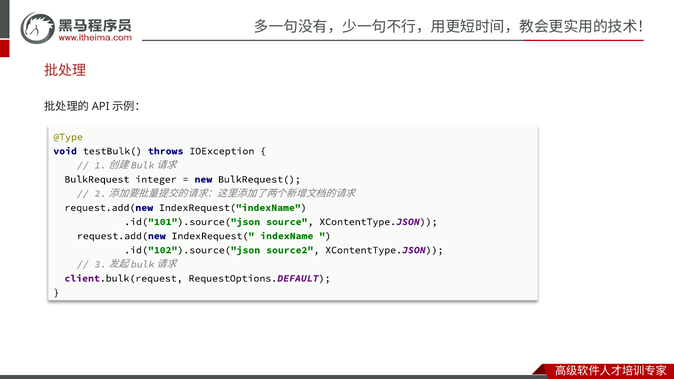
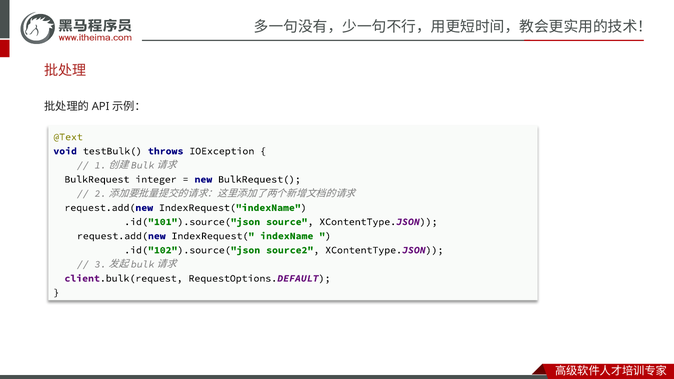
@Type: @Type -> @Text (68, 137)
